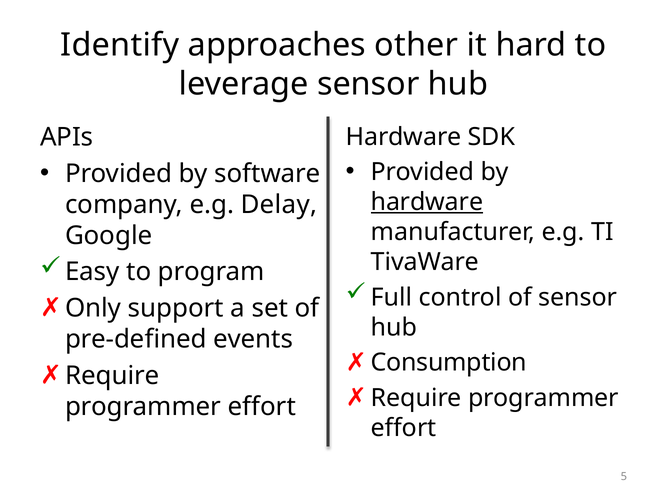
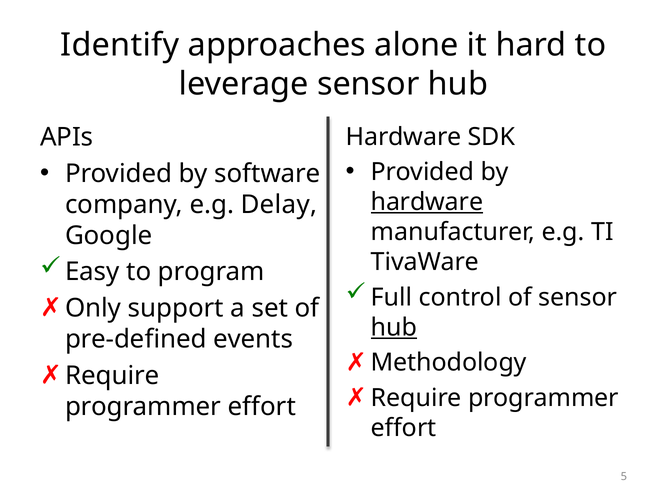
other: other -> alone (417, 45)
hub underline: none -> present (394, 327)
Consumption: Consumption -> Methodology (449, 363)
